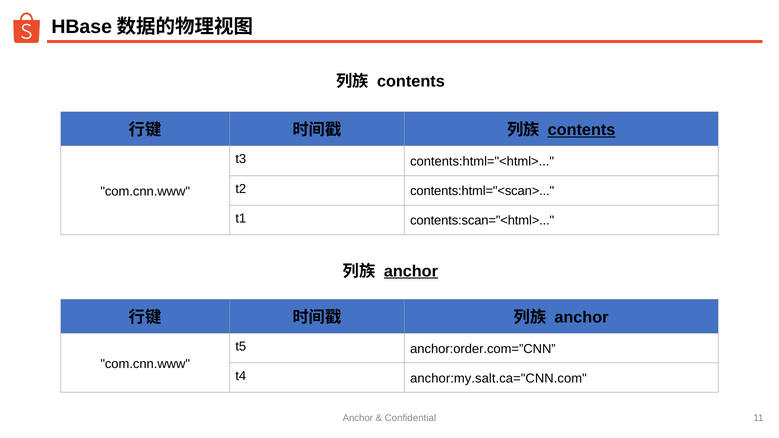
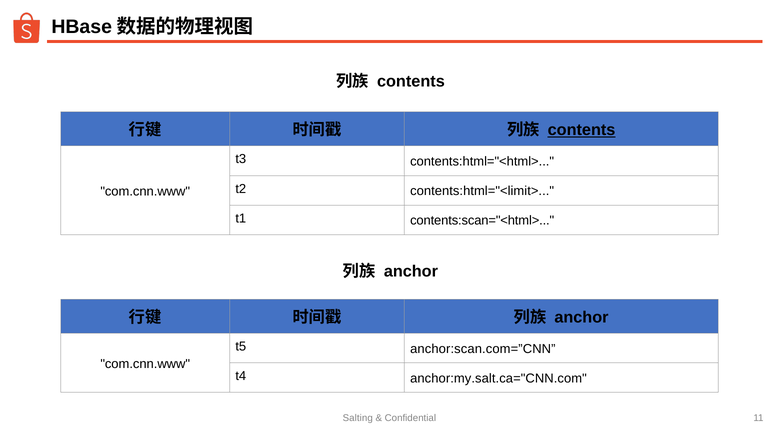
contents:html="<scan>: contents:html="<scan> -> contents:html="<limit> (482, 191)
anchor underline: present -> none (411, 271)
anchor:order.com=”CNN: anchor:order.com=”CNN -> anchor:scan.com=”CNN (483, 349)
Anchor: Anchor -> Salting (358, 418)
